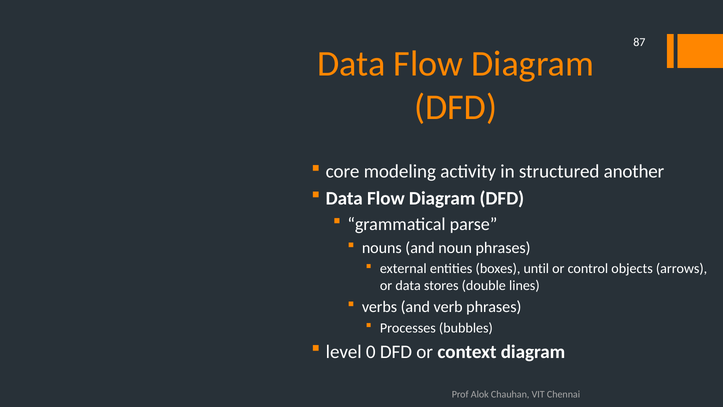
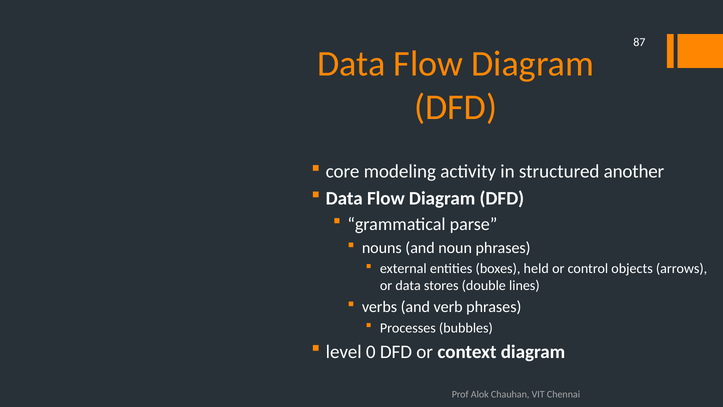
until: until -> held (536, 269)
